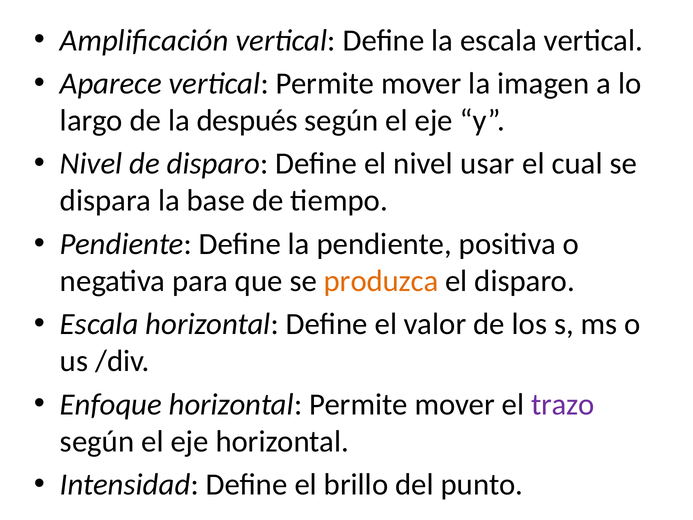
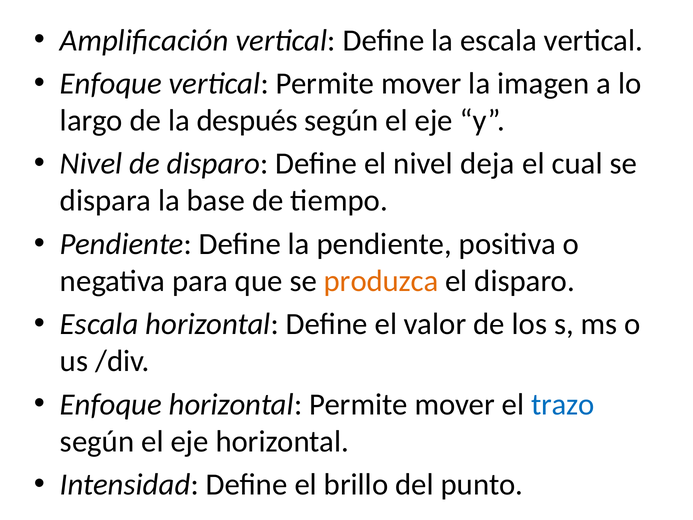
Aparece: Aparece -> Enfoque (111, 84)
usar: usar -> deja (487, 164)
trazo colour: purple -> blue (563, 404)
